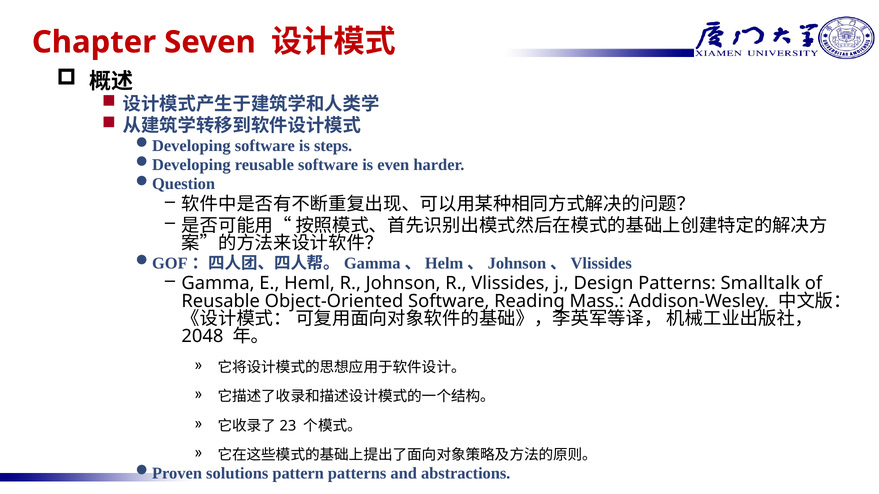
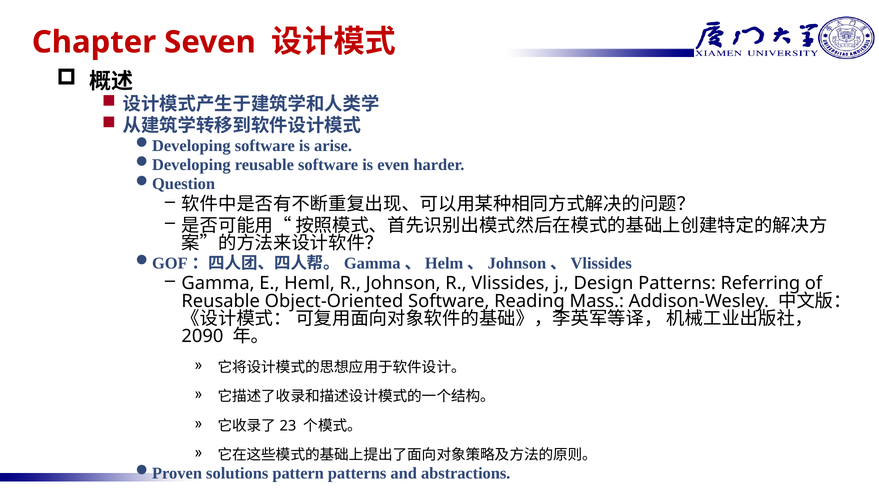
steps: steps -> arise (333, 146)
Smalltalk: Smalltalk -> Referring (760, 284)
2048: 2048 -> 2090 (202, 336)
